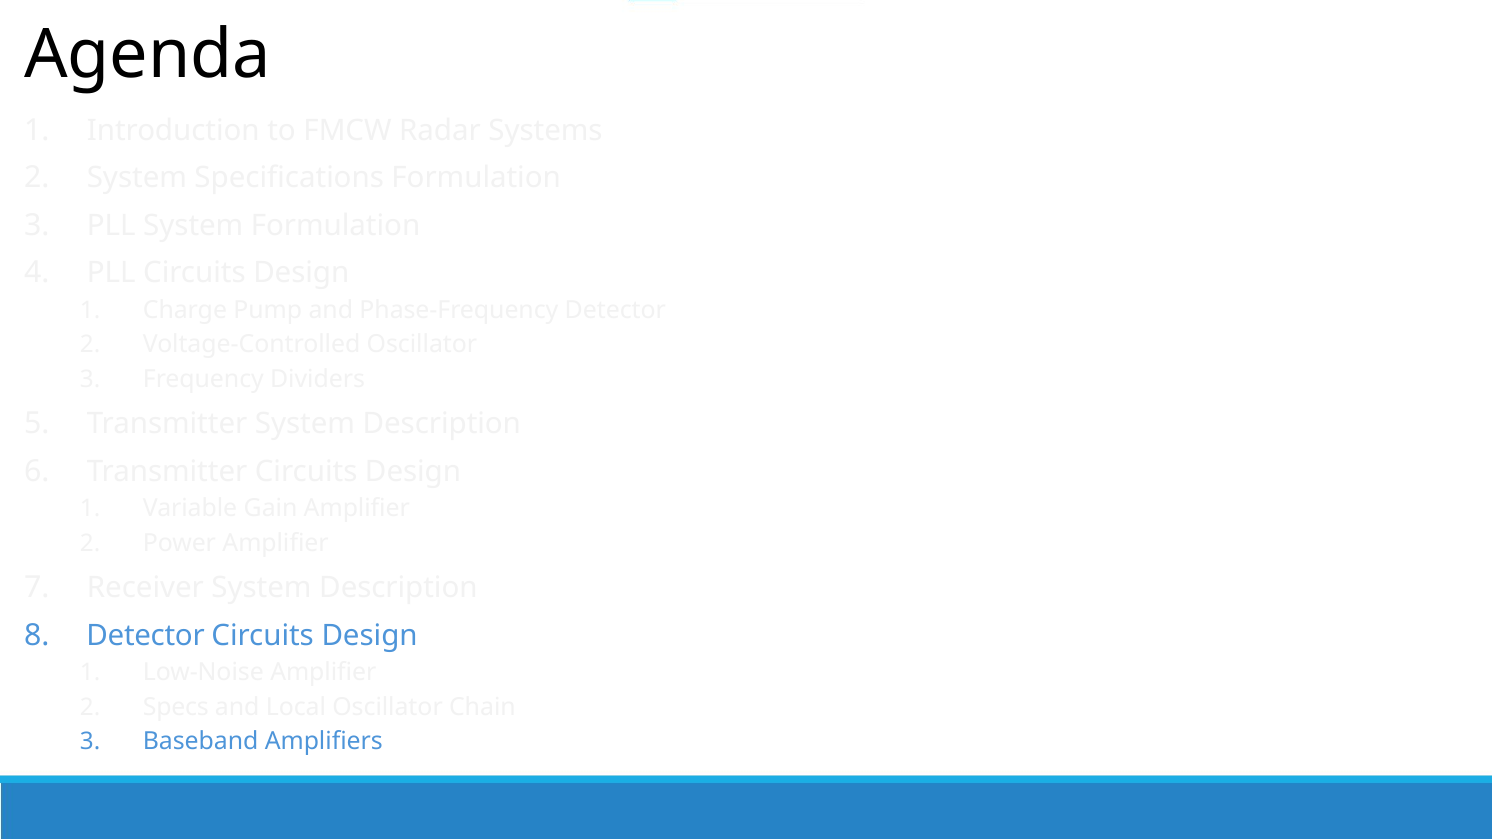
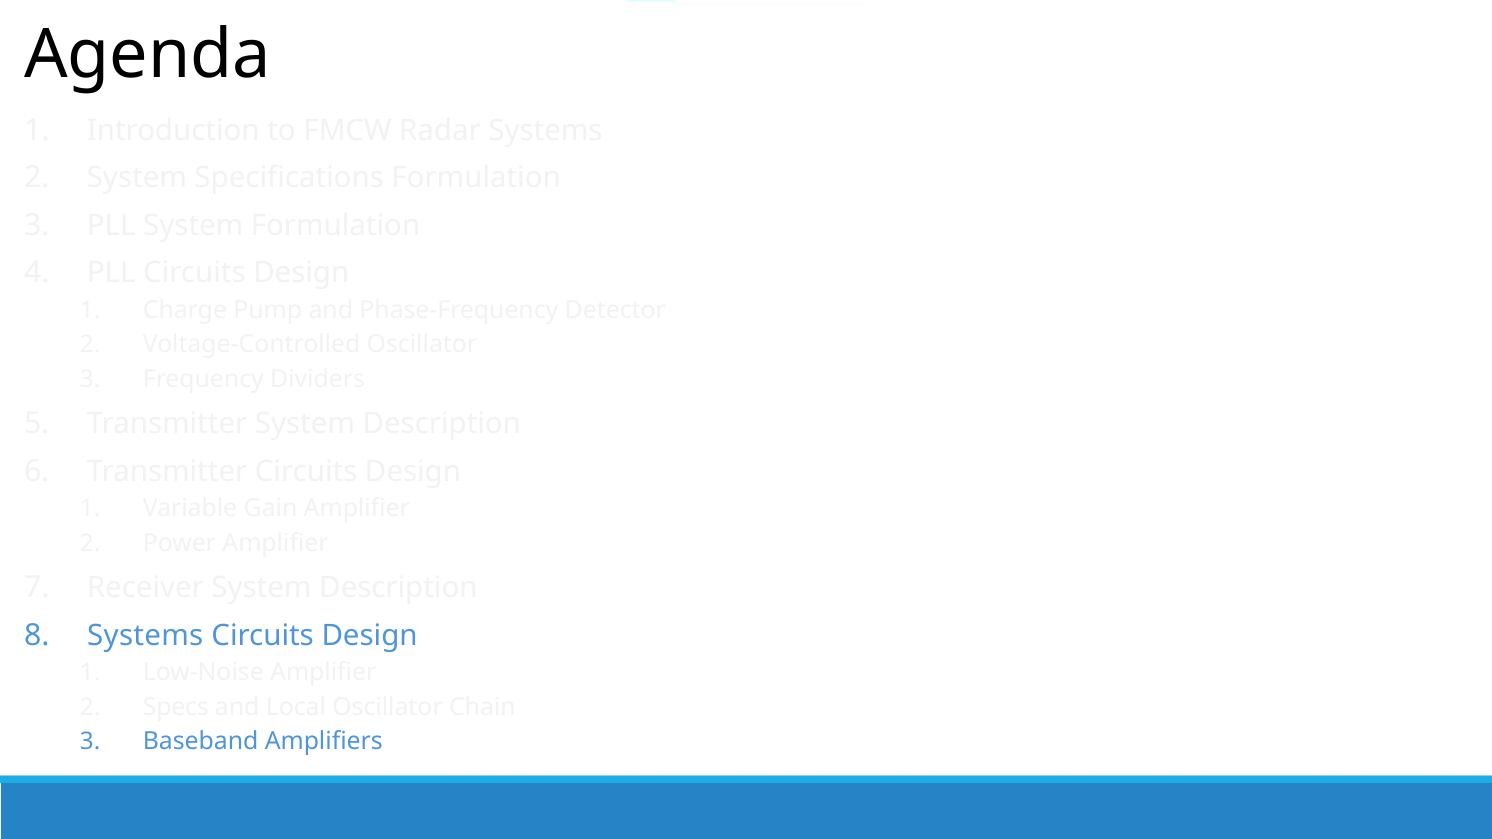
Detector: Detector -> Systems (145, 636)
